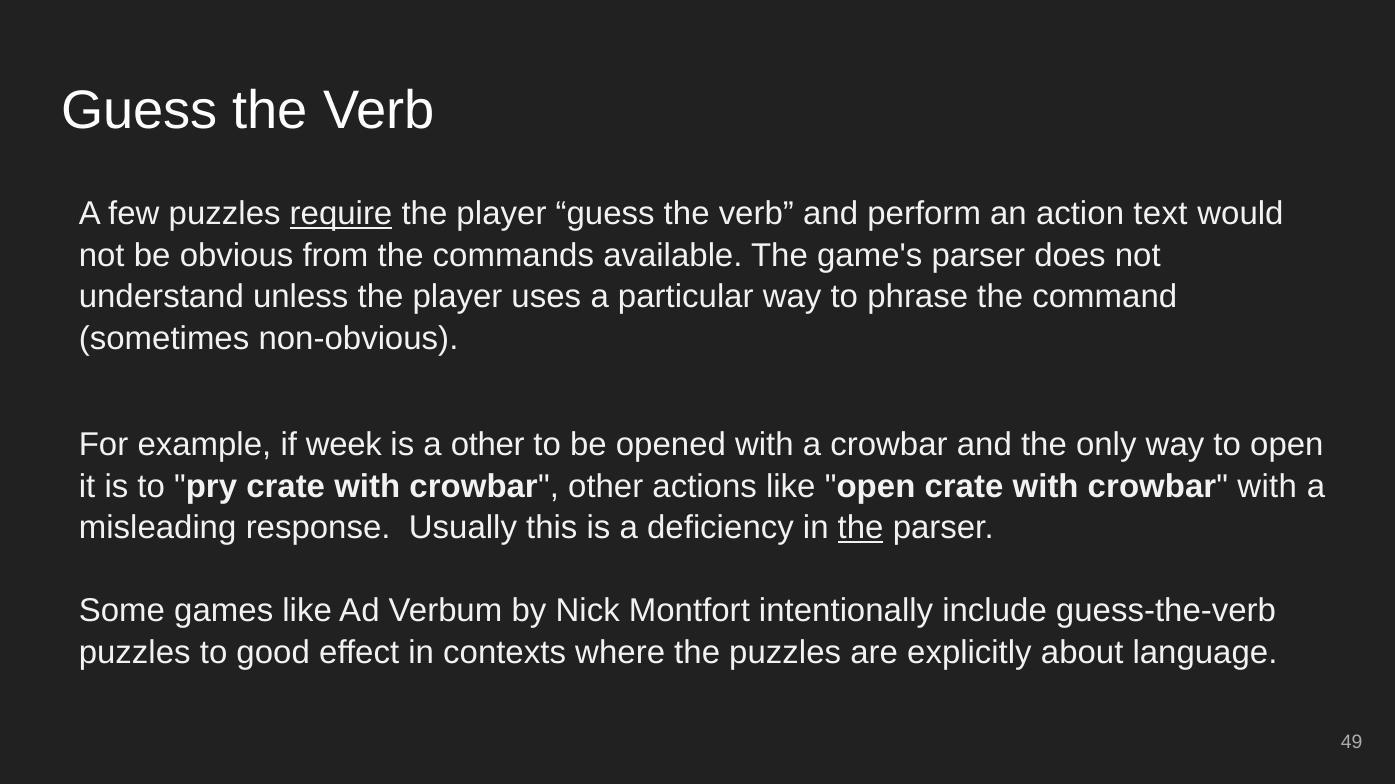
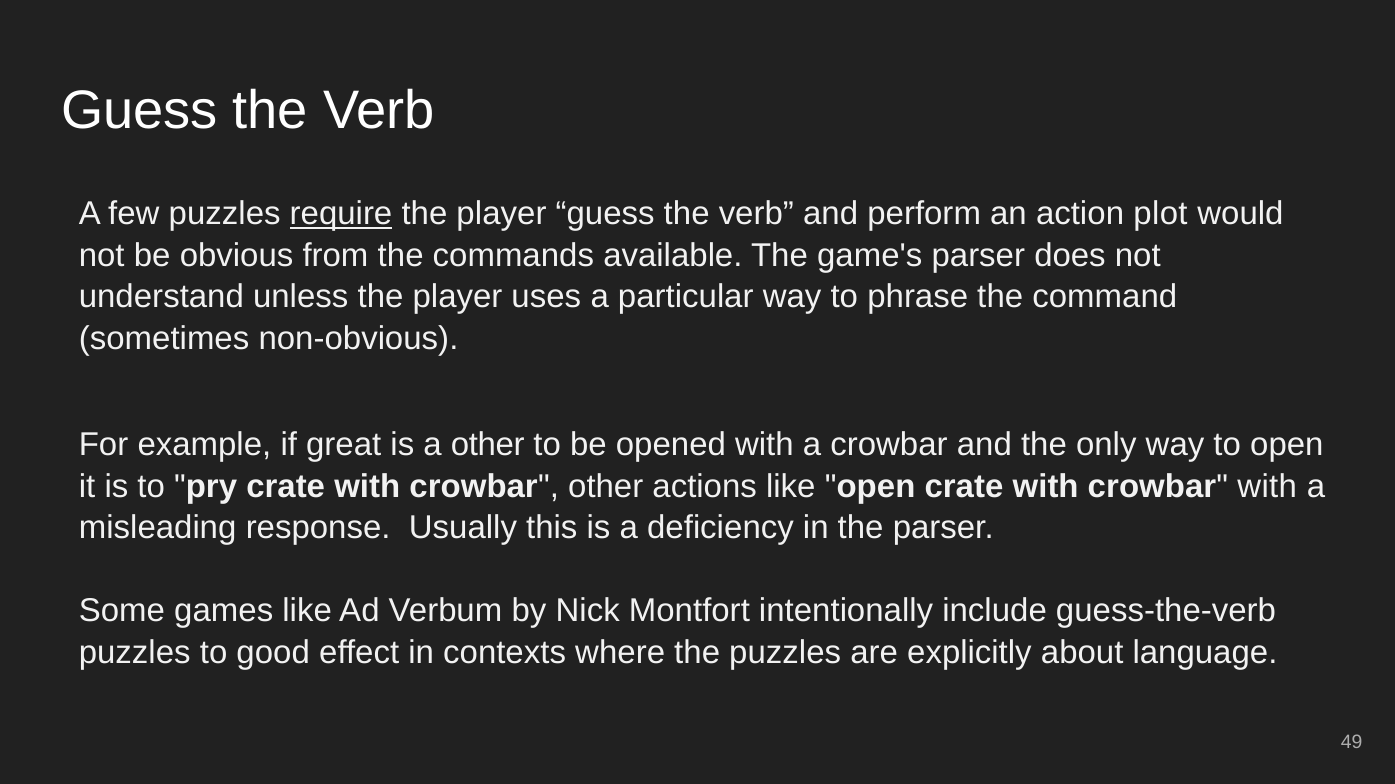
text: text -> plot (1160, 214)
week: week -> great (344, 445)
the underline: present -> none (861, 528)
